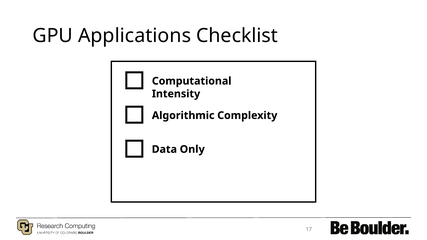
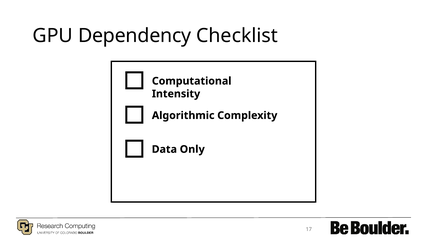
Applications: Applications -> Dependency (135, 36)
